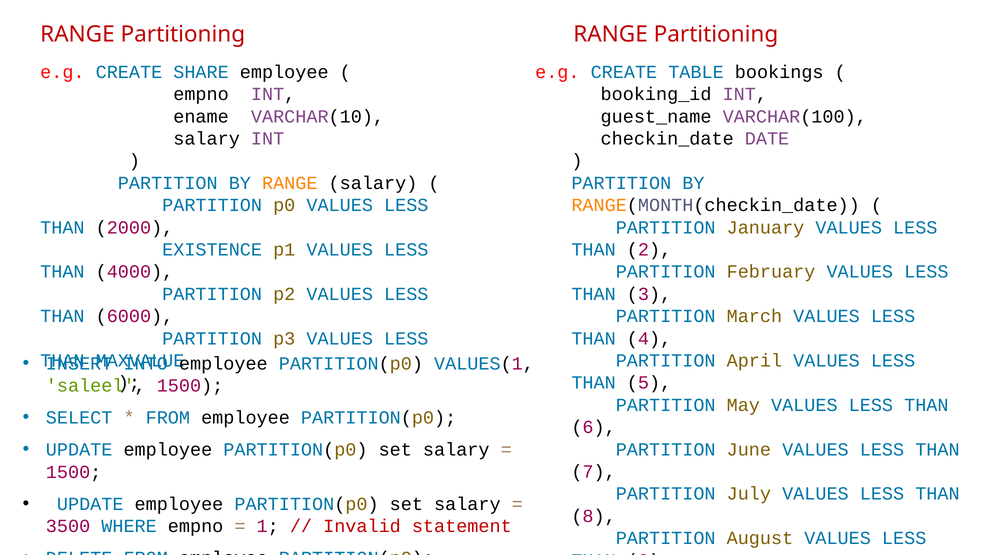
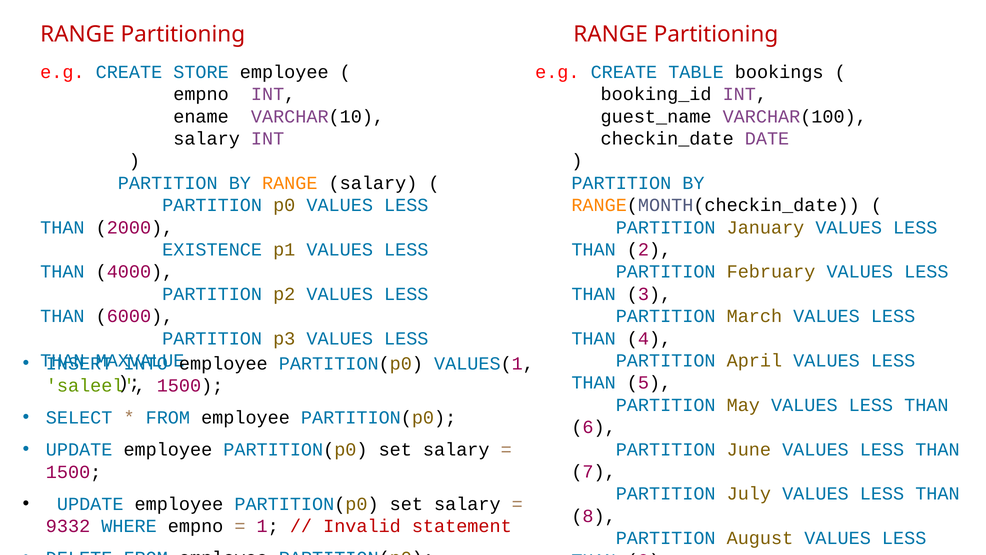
SHARE: SHARE -> STORE (201, 72)
3500: 3500 -> 9332 (68, 526)
